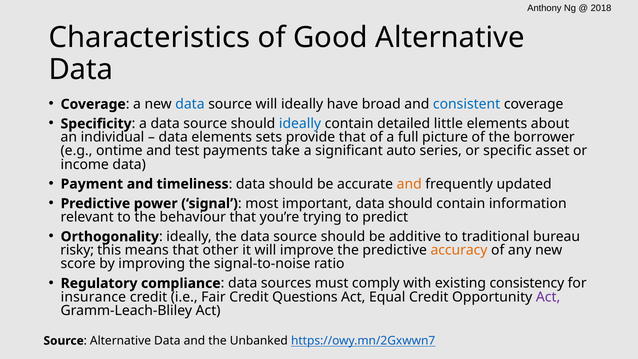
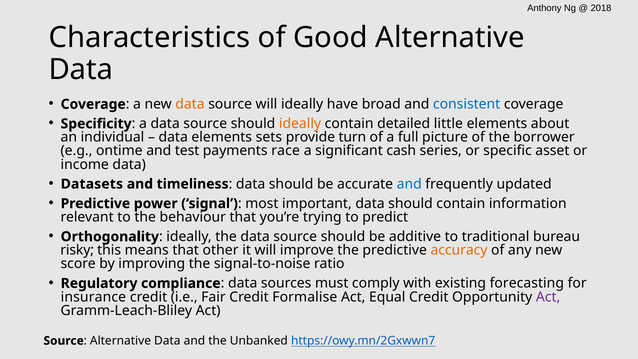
data colour: blue -> orange (190, 104)
ideally colour: blue -> orange (300, 124)
provide that: that -> turn (352, 137)
take: take -> race (286, 151)
auto: auto -> cash (401, 151)
Payment: Payment -> Datasets (92, 184)
and colour: orange -> blue (409, 184)
consistency: consistency -> forecasting (527, 283)
Questions: Questions -> Formalise (305, 297)
